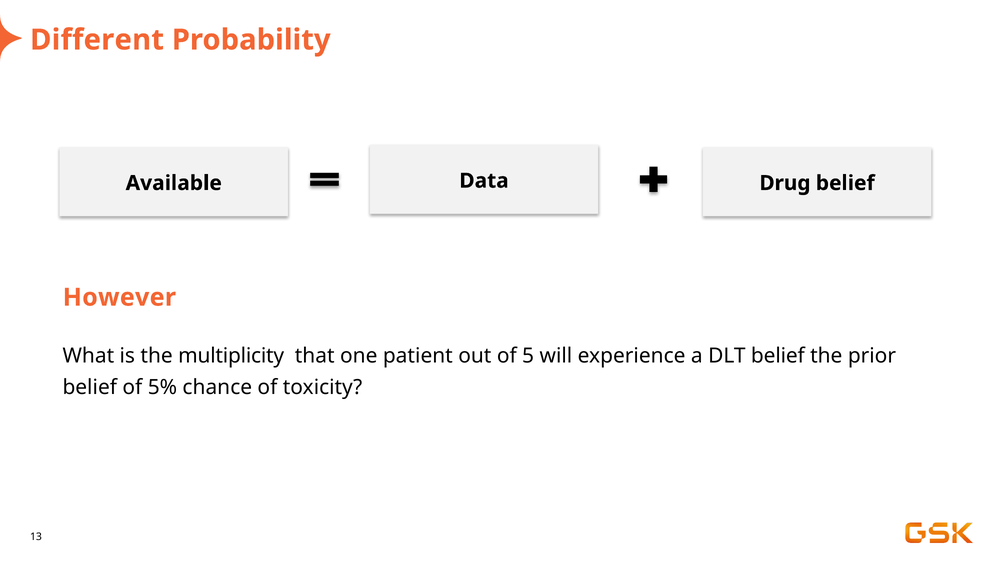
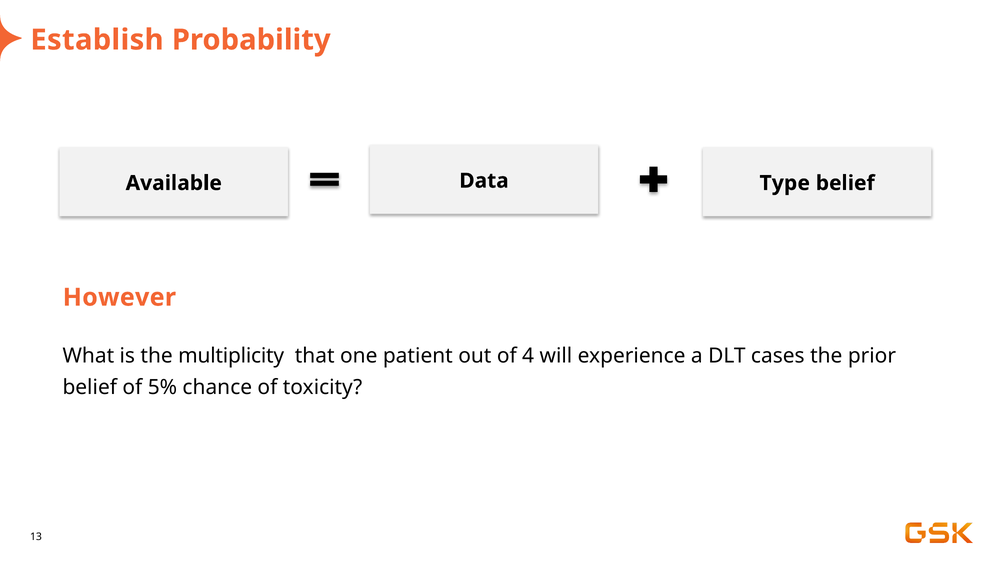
Different: Different -> Establish (97, 40)
Drug: Drug -> Type (785, 183)
5: 5 -> 4 (528, 356)
DLT belief: belief -> cases (778, 356)
